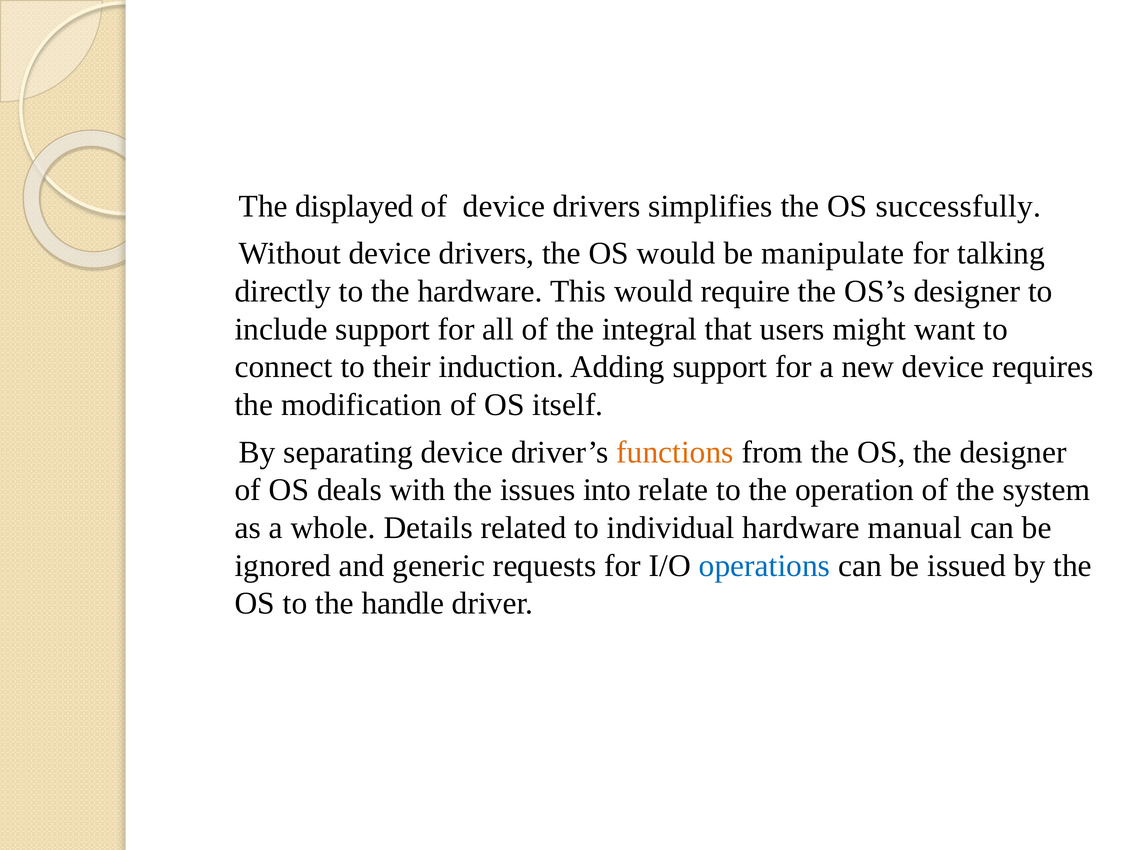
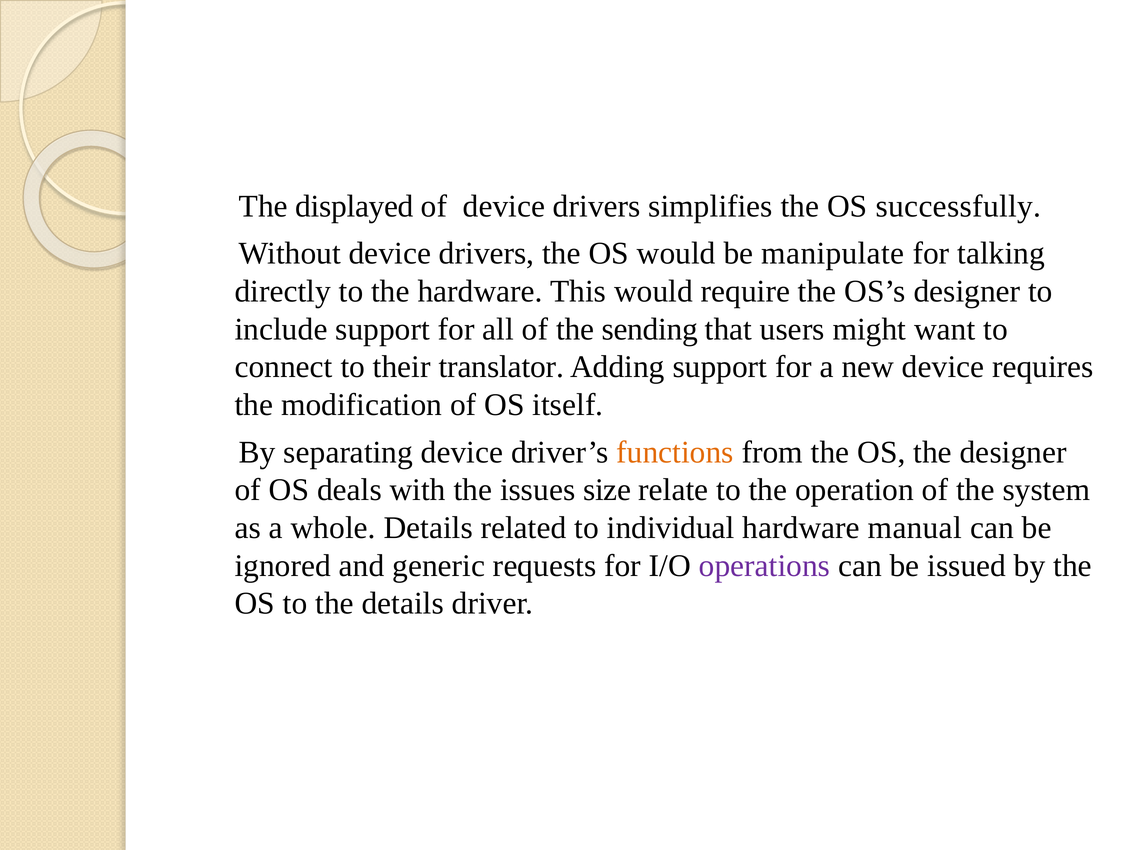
integral: integral -> sending (650, 329)
induction: induction -> translator (501, 367)
into: into -> size (607, 490)
operations colour: blue -> purple (764, 566)
the handle: handle -> details (403, 604)
